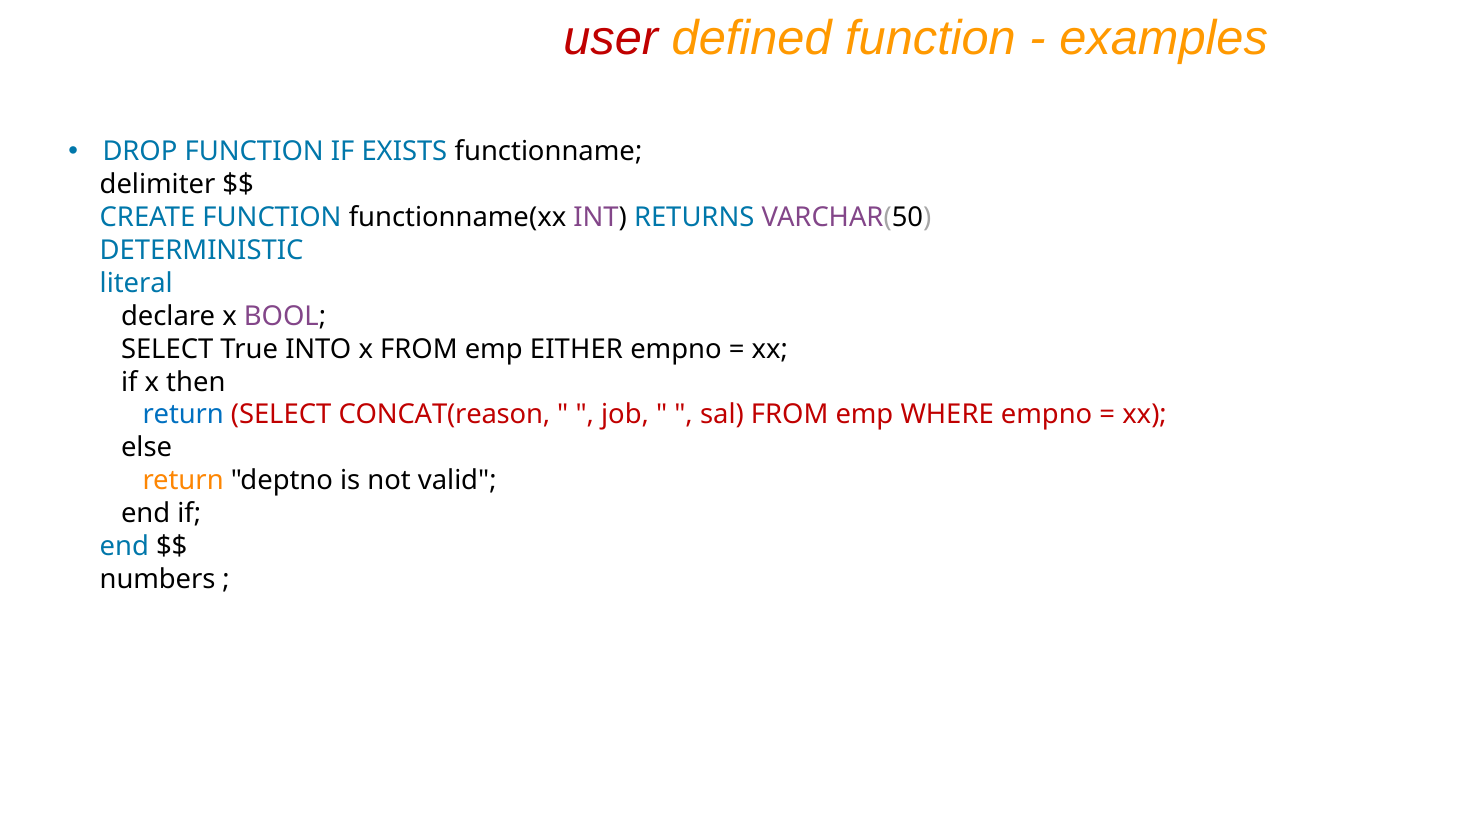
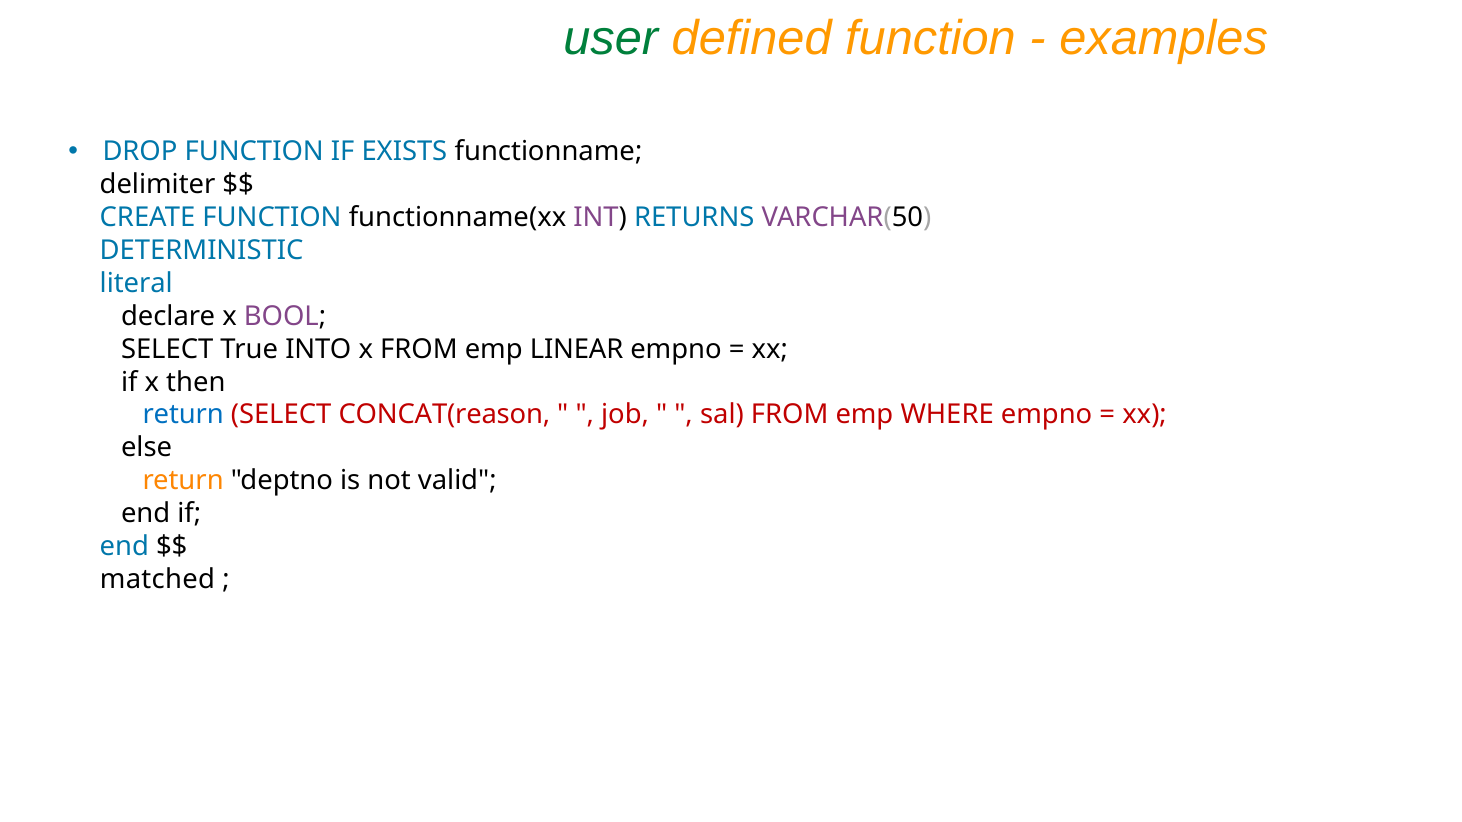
user colour: red -> green (611, 38)
EITHER: EITHER -> LINEAR (577, 349)
numbers: numbers -> matched (157, 580)
